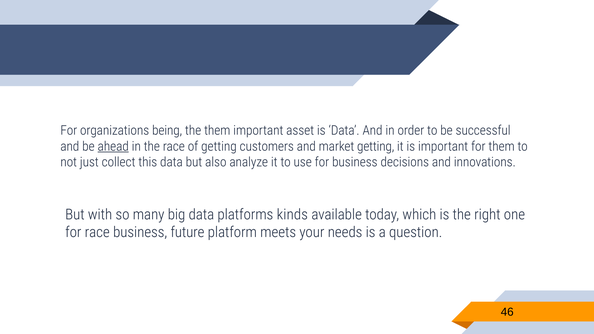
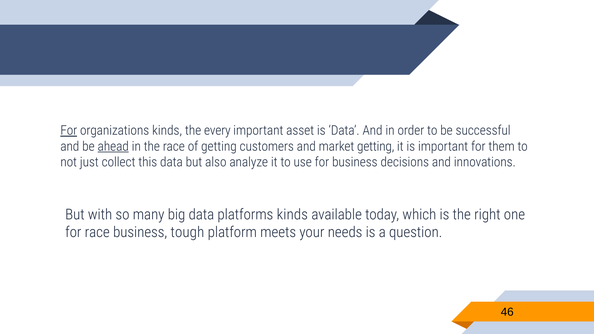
For underline: none -> present (69, 131)
organizations being: being -> kinds (167, 131)
the them: them -> every (217, 131)
future: future -> tough (187, 232)
